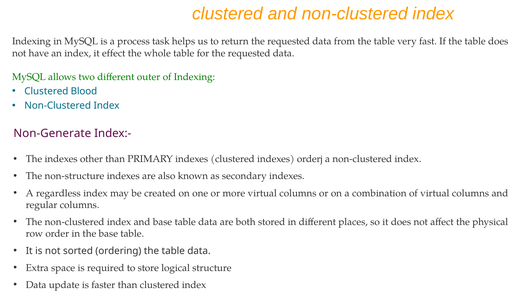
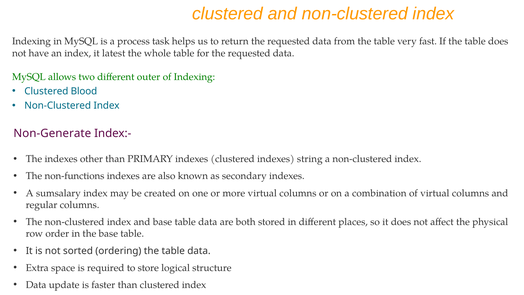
effect: effect -> latest (114, 53)
orderj: orderj -> string (310, 159)
non-structure: non-structure -> non-functions (74, 176)
regardless: regardless -> sumsalary (58, 193)
